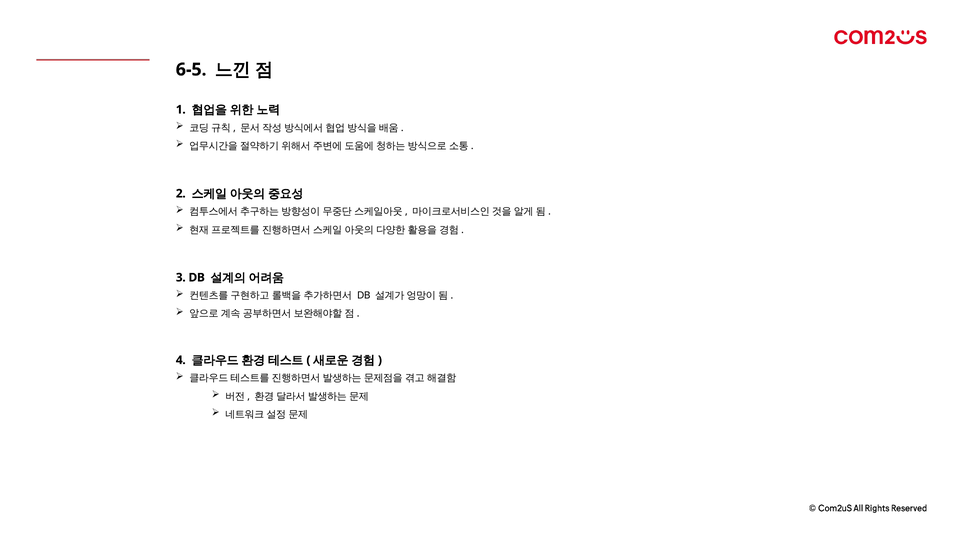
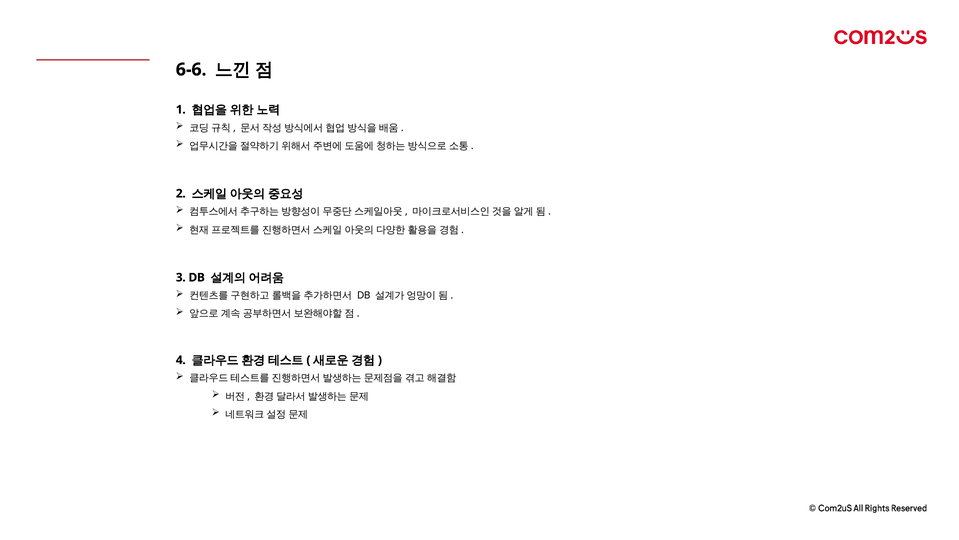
6-5: 6-5 -> 6-6 (191, 70)
